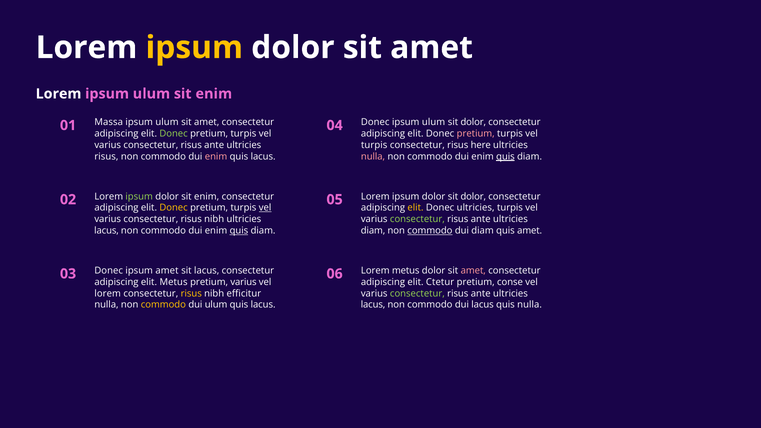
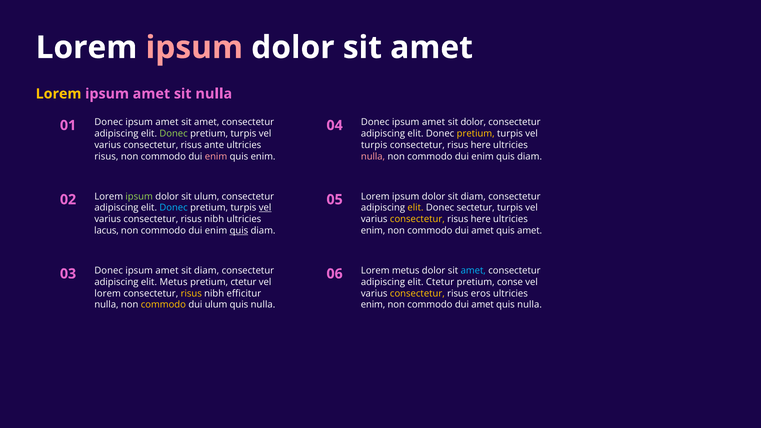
ipsum colour: yellow -> pink (194, 48)
Lorem colour: white -> yellow (59, 94)
ulum: ulum -> amet (151, 94)
enim: enim -> nulla (214, 94)
Massa: Massa -> Donec (109, 122)
ulum: ulum -> amet (167, 122)
ulum: ulum -> amet (434, 122)
pretium colour: pink -> yellow (476, 134)
lacus: lacus -> enim (263, 156)
quis underline: present -> none (505, 156)
dolor sit enim: enim -> ulum (207, 196)
dolor sit dolor: dolor -> diam (473, 196)
Donec colour: yellow -> light blue (174, 208)
Donec ultricies: ultricies -> sectetur (476, 208)
consectetur colour: light green -> yellow (417, 219)
ante: ante -> here (481, 219)
diam: diam -> enim (373, 231)
commodo underline: present -> none (430, 231)
diam: diam -> amet (483, 231)
lacus: lacus -> diam (207, 271)
amet colour: pink -> light blue (473, 271)
pretium varius: varius -> ctetur (243, 282)
consectetur colour: light green -> yellow (417, 293)
ante: ante -> eros (481, 293)
lacus: lacus -> nulla (263, 305)
lacus: lacus -> enim (373, 305)
lacus: lacus -> amet (483, 305)
